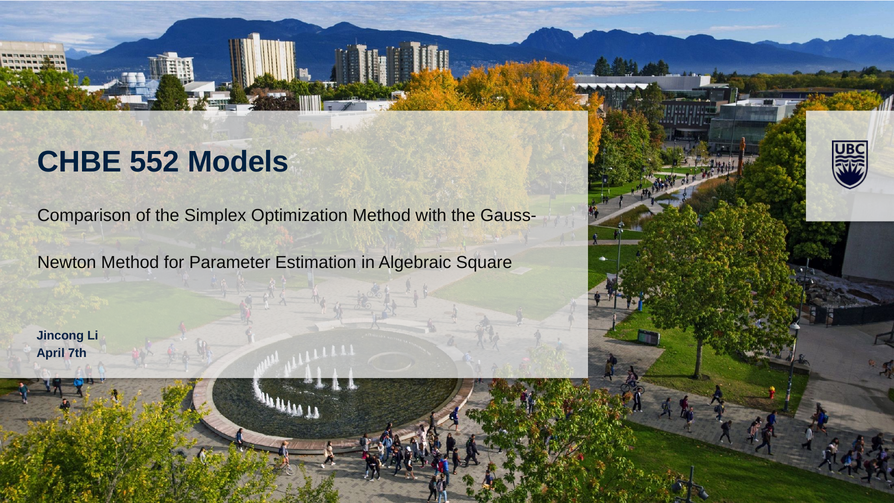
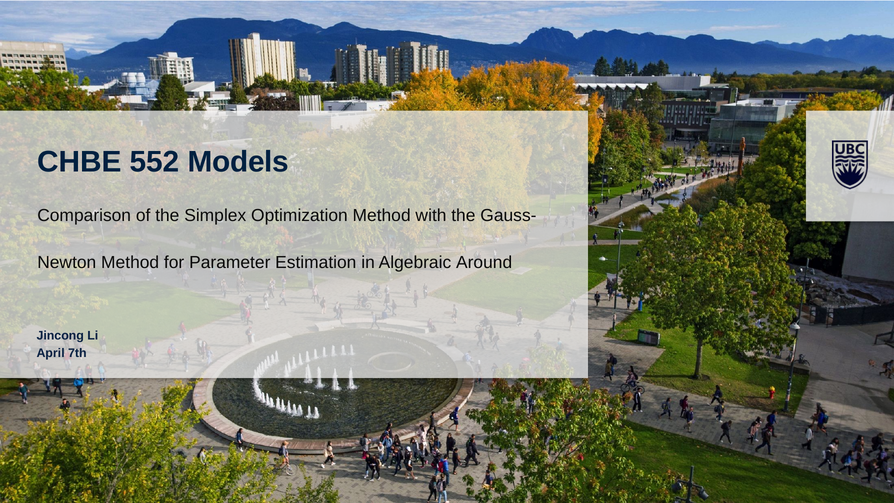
Square: Square -> Around (484, 263)
